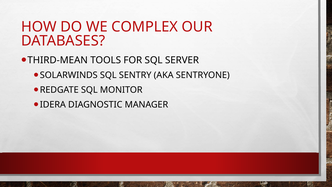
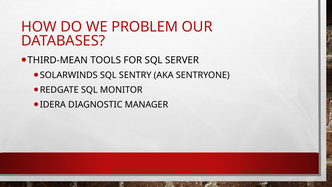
COMPLEX: COMPLEX -> PROBLEM (145, 27)
